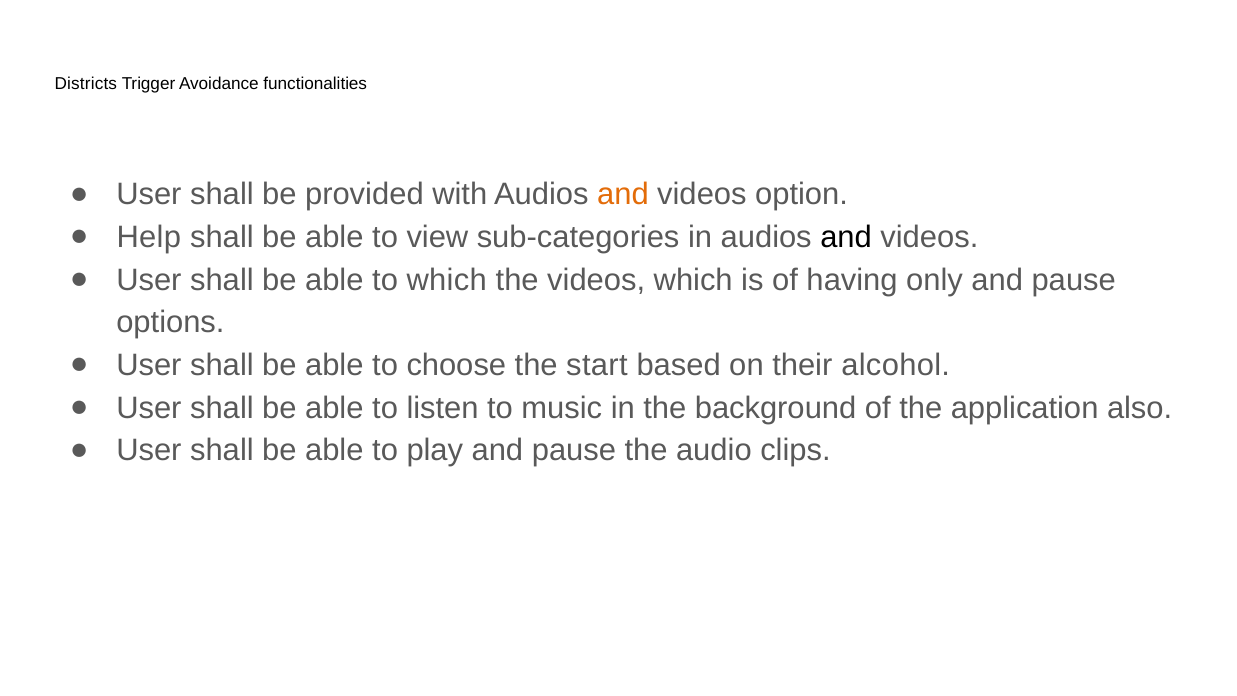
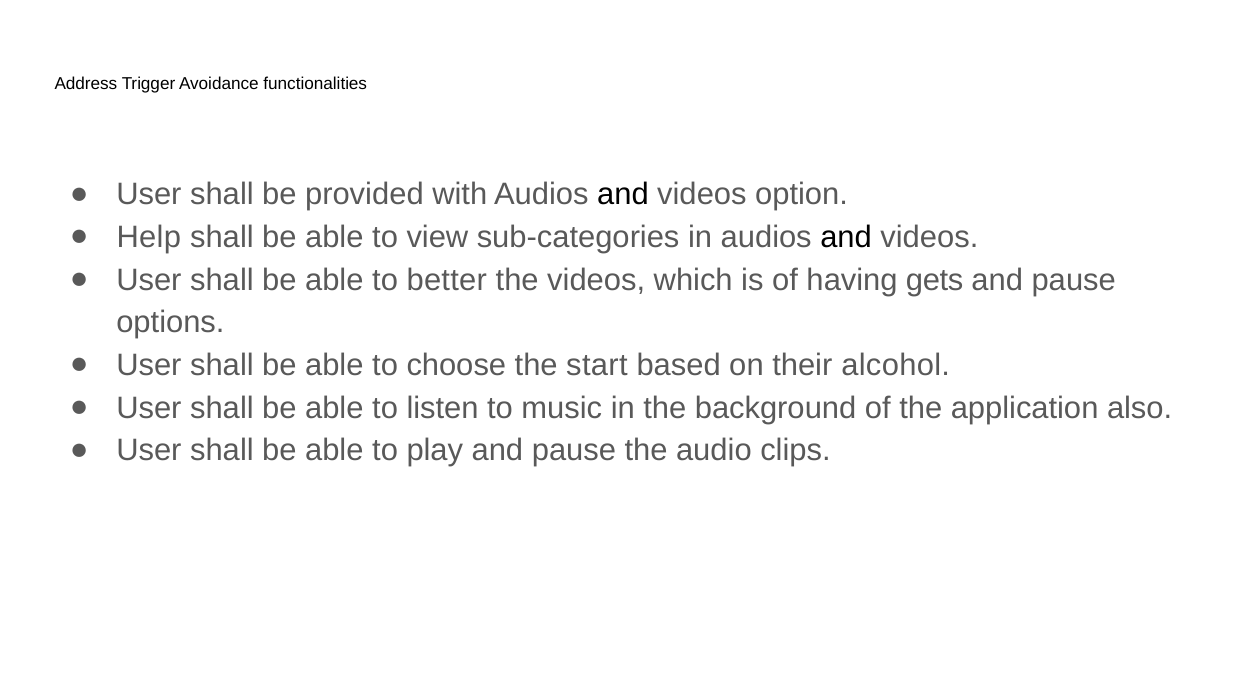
Districts: Districts -> Address (86, 83)
and colour: orange -> black (623, 195)
to which: which -> better (447, 280)
only: only -> gets (935, 280)
